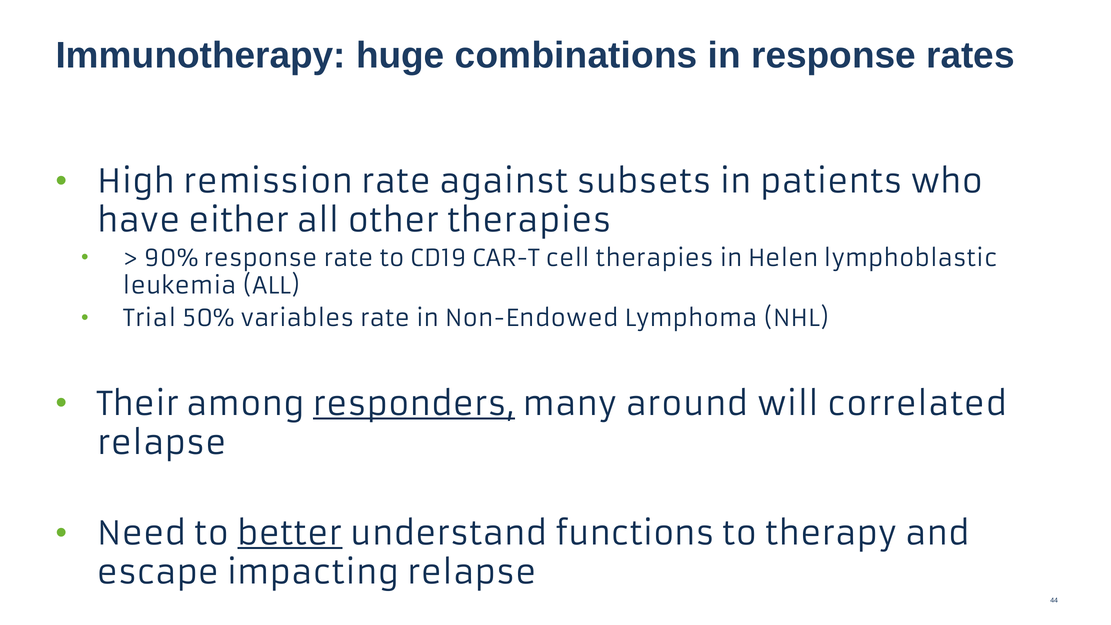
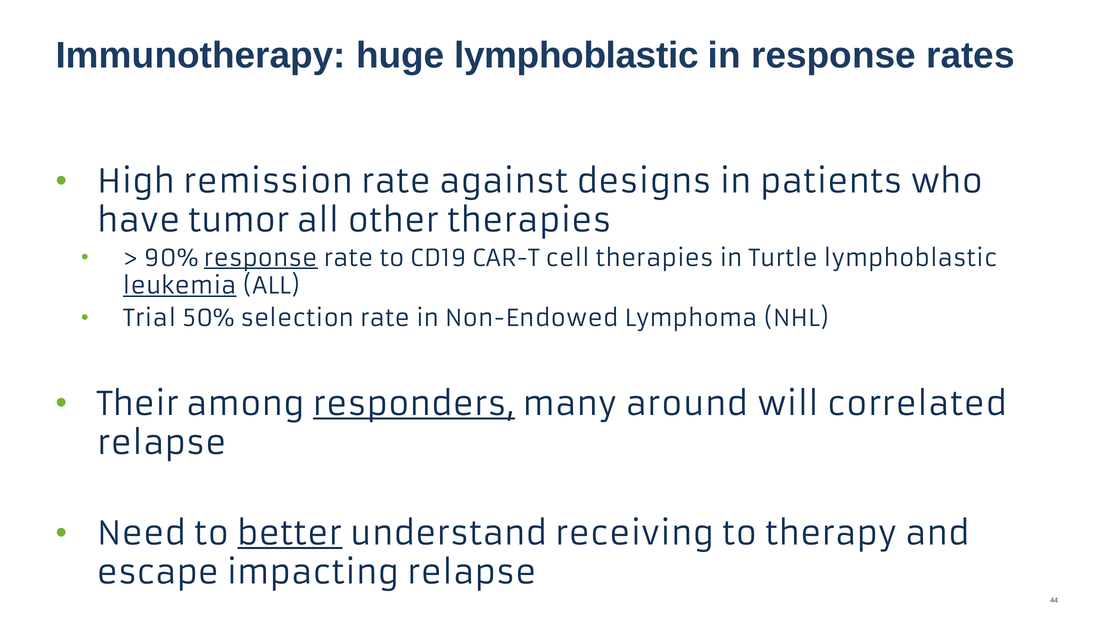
huge combinations: combinations -> lymphoblastic (576, 56)
subsets: subsets -> designs (644, 182)
either: either -> tumor (239, 221)
response underline: none -> present (261, 258)
Helen: Helen -> Turtle (783, 258)
leukemia underline: none -> present (180, 286)
variables: variables -> selection (297, 319)
functions: functions -> receiving (635, 534)
